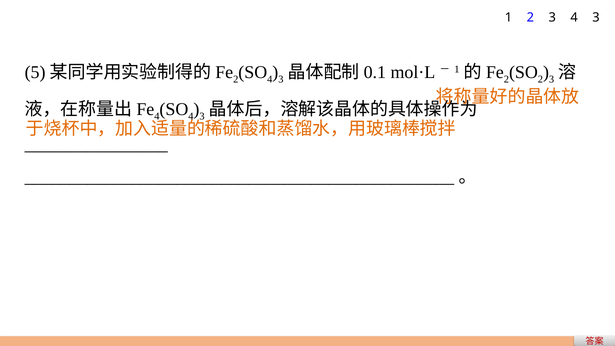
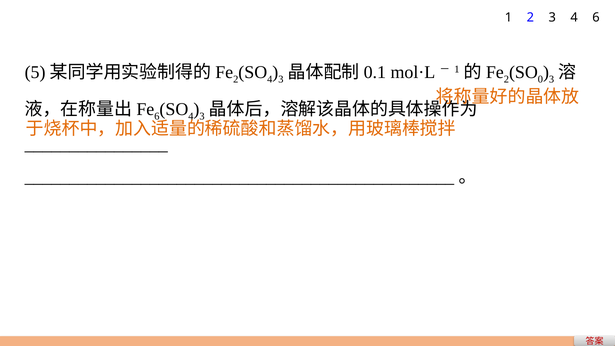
4 3: 3 -> 6 (596, 18)
2: 2 -> 0 (540, 79)
4: 4 -> 6 (157, 116)
